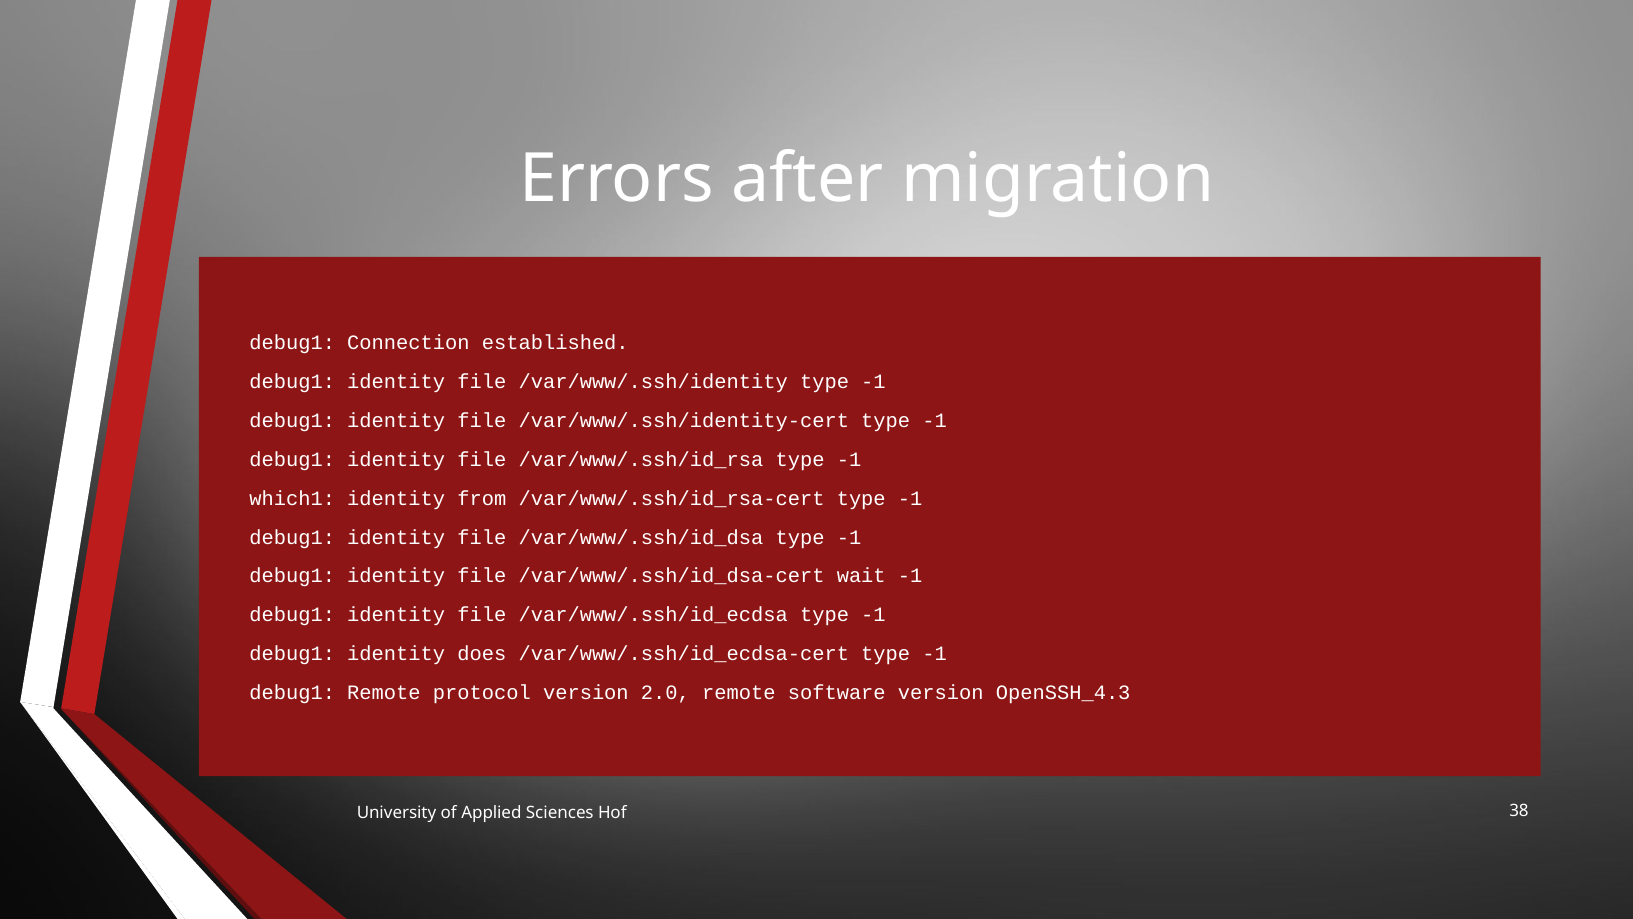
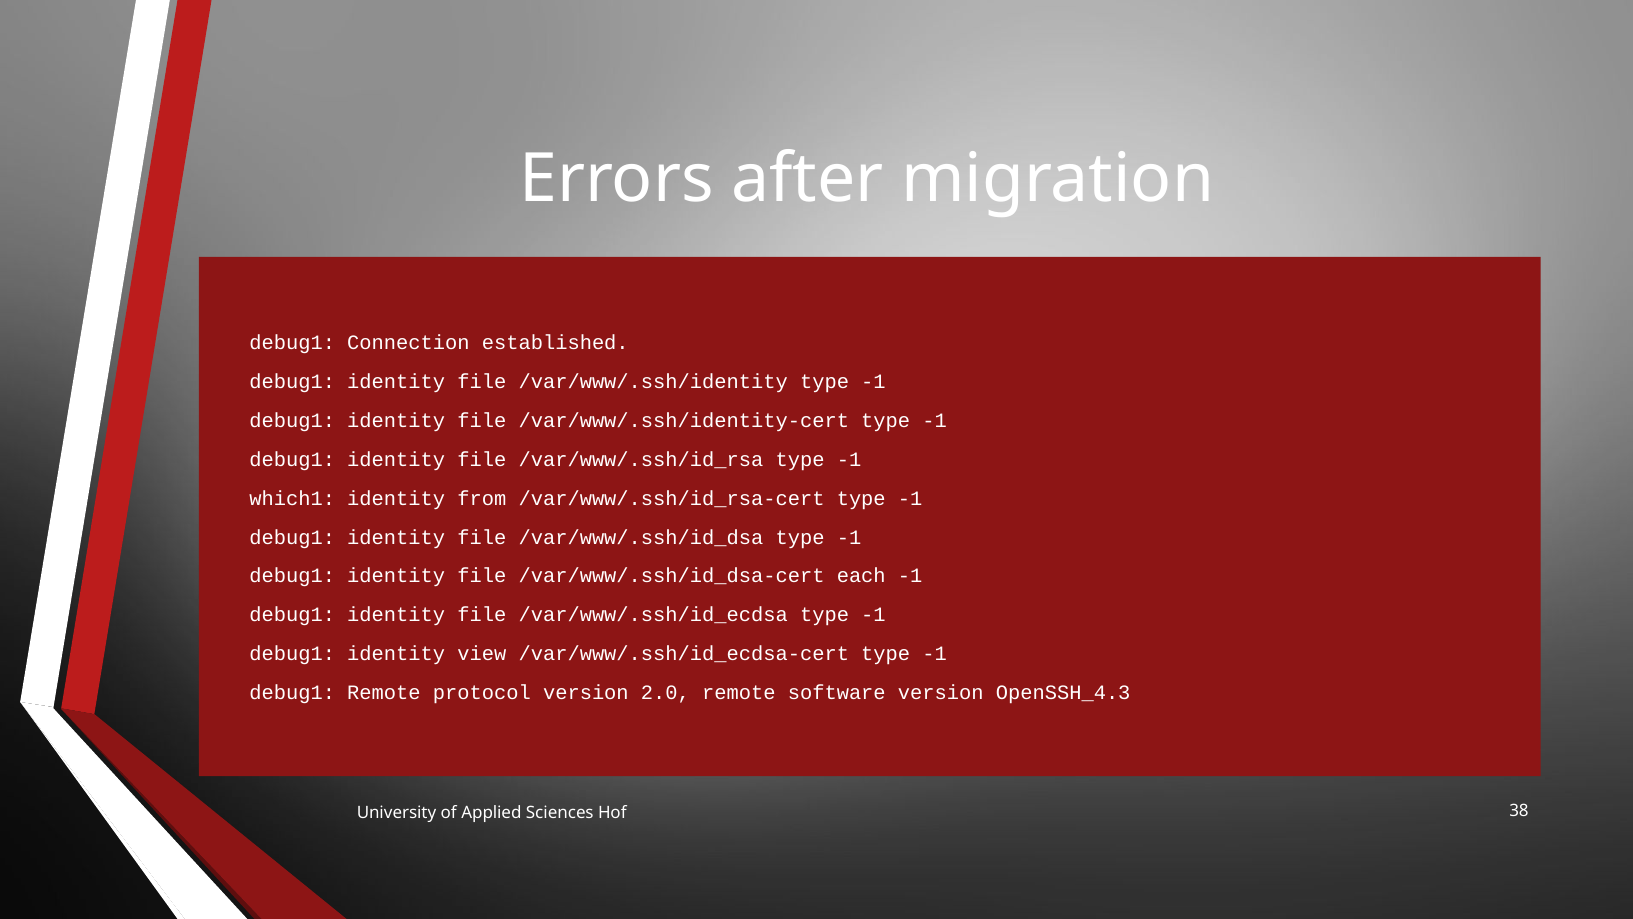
wait: wait -> each (861, 576)
does: does -> view (482, 653)
